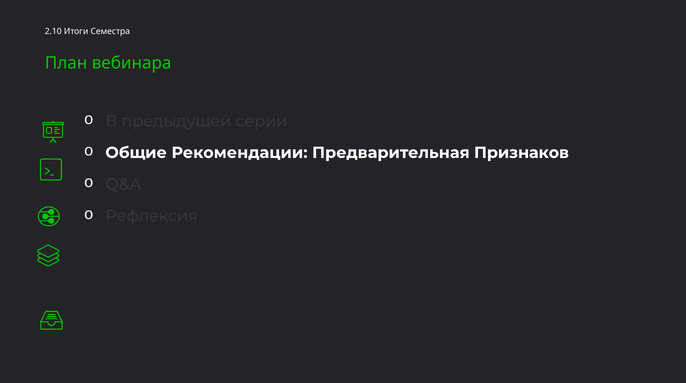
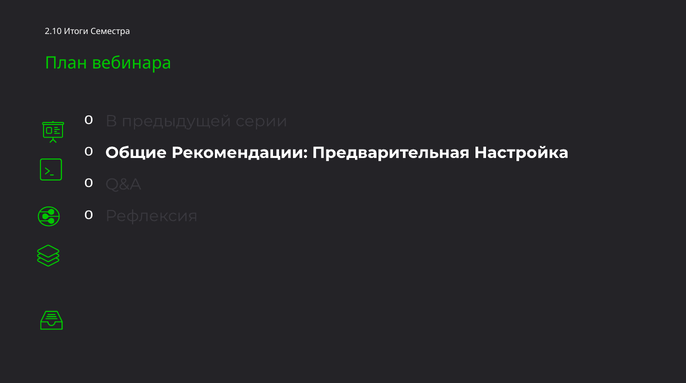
Признаков: Признаков -> Настройка (521, 153)
